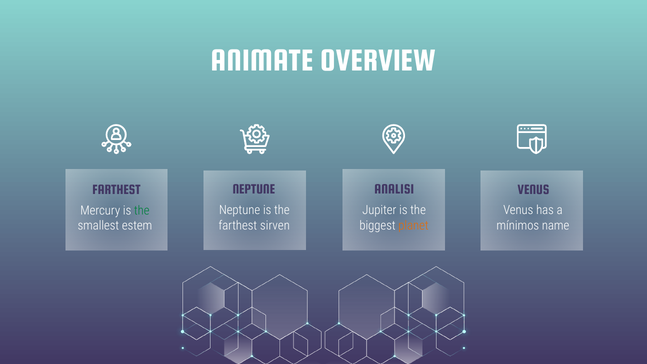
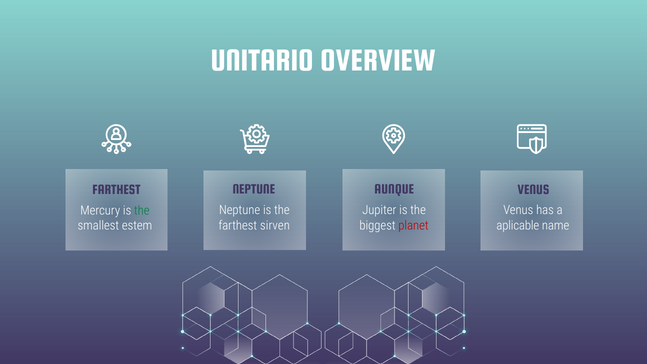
ANIMATE: ANIMATE -> UNITARIO (262, 60)
ANALISI: ANALISI -> AUNQUE (394, 189)
planet colour: orange -> red (413, 225)
mínimos: mínimos -> aplicable (518, 225)
